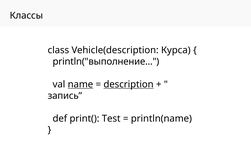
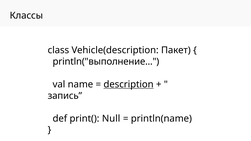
Курса: Курса -> Пакет (176, 50)
name underline: present -> none (80, 84)
Test: Test -> Null (111, 119)
